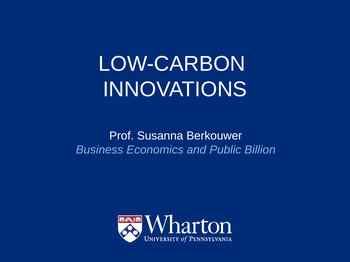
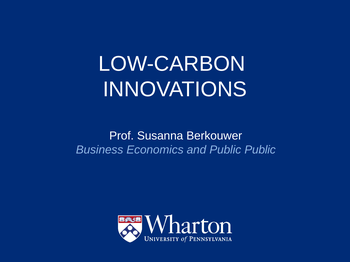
Public Billion: Billion -> Public (260, 150)
